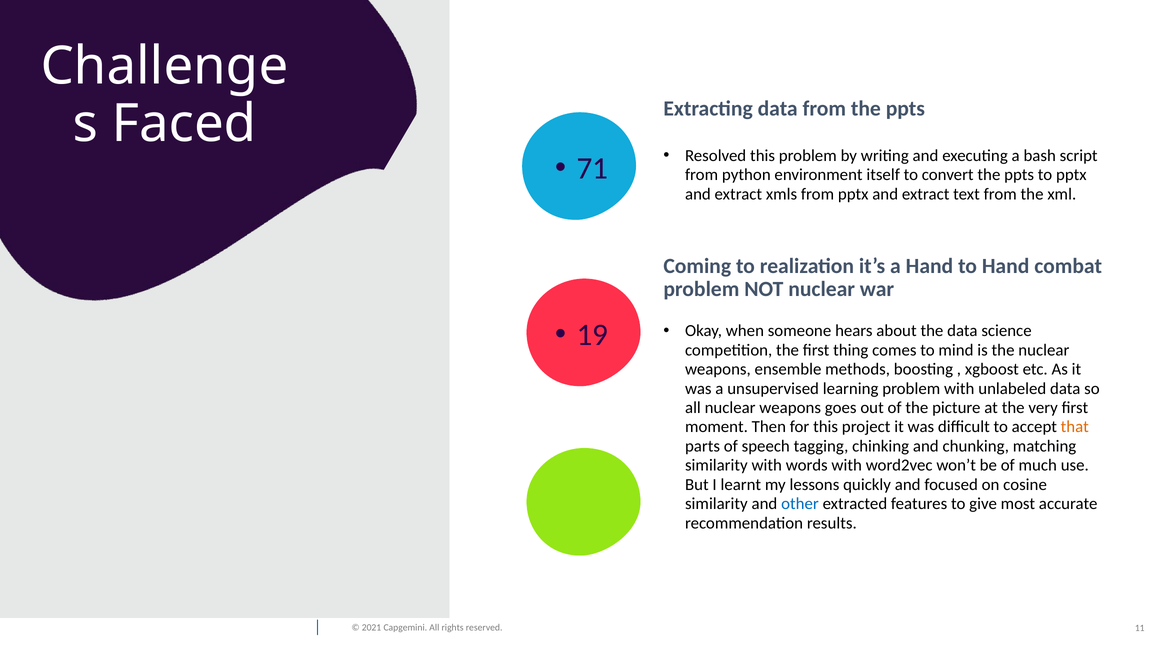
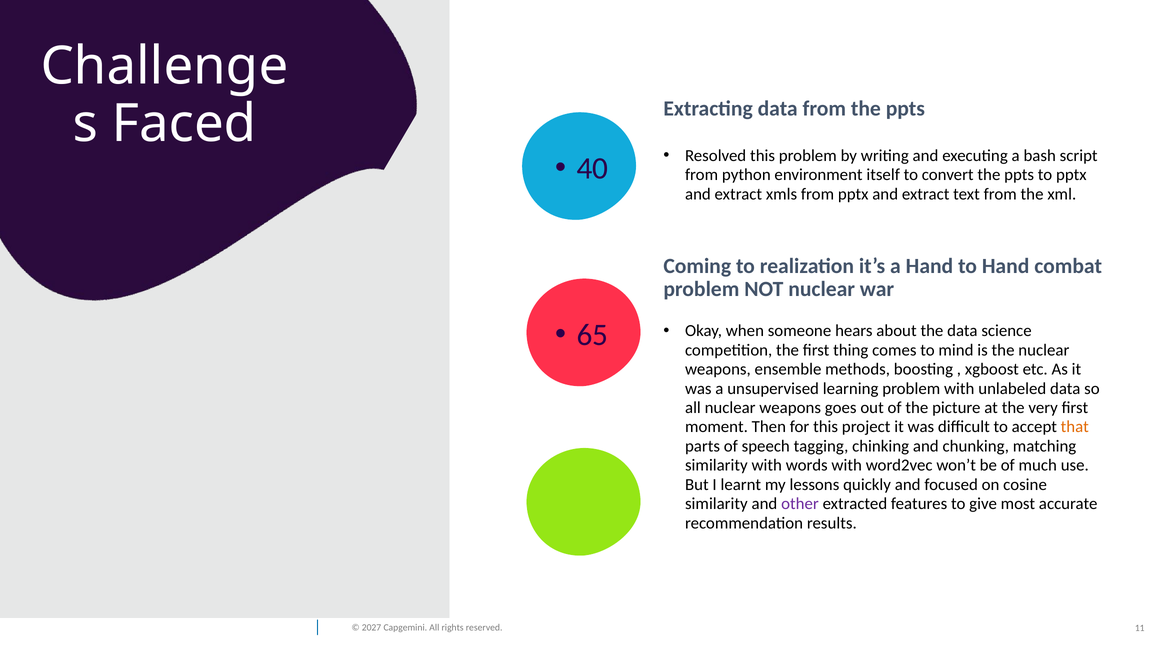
71: 71 -> 40 (592, 169)
19: 19 -> 65 (592, 335)
other colour: blue -> purple (800, 504)
2021: 2021 -> 2027 (371, 628)
